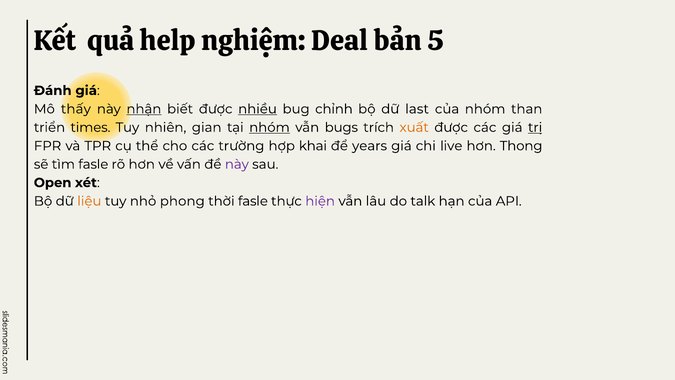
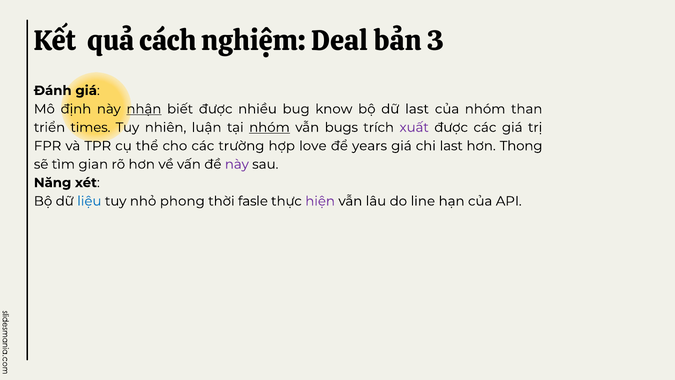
help: help -> cách (168, 41)
5: 5 -> 3 (436, 41)
thấy: thấy -> định (76, 109)
nhiều underline: present -> none (258, 109)
chỉnh: chỉnh -> know (334, 109)
gian: gian -> luận (207, 127)
xuất colour: orange -> purple (414, 127)
trị underline: present -> none (535, 127)
khai: khai -> love (313, 146)
chi live: live -> last (451, 146)
tìm fasle: fasle -> gian (93, 164)
Open: Open -> Năng (53, 183)
liệu colour: orange -> blue (89, 201)
talk: talk -> line (423, 201)
